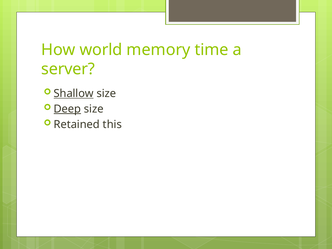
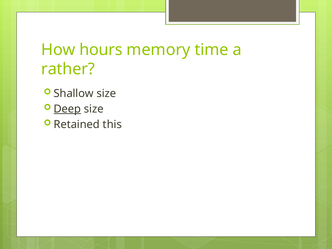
world: world -> hours (101, 50)
server: server -> rather (68, 69)
Shallow underline: present -> none (74, 93)
